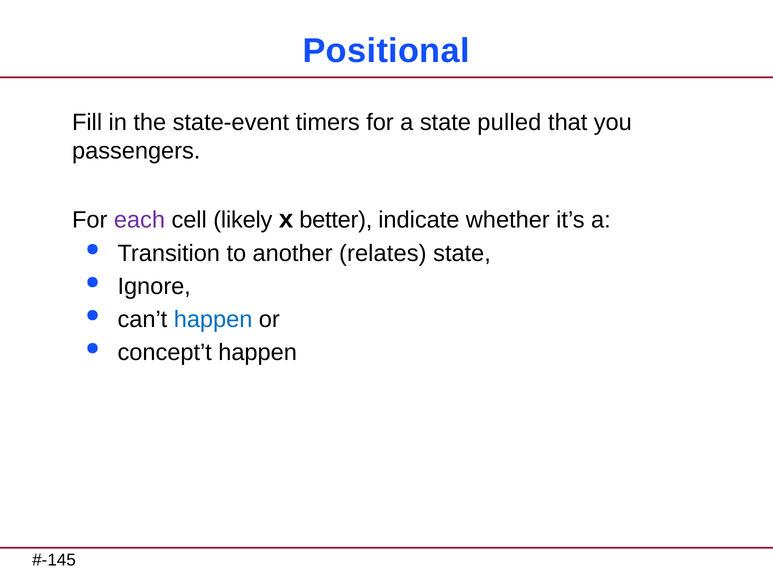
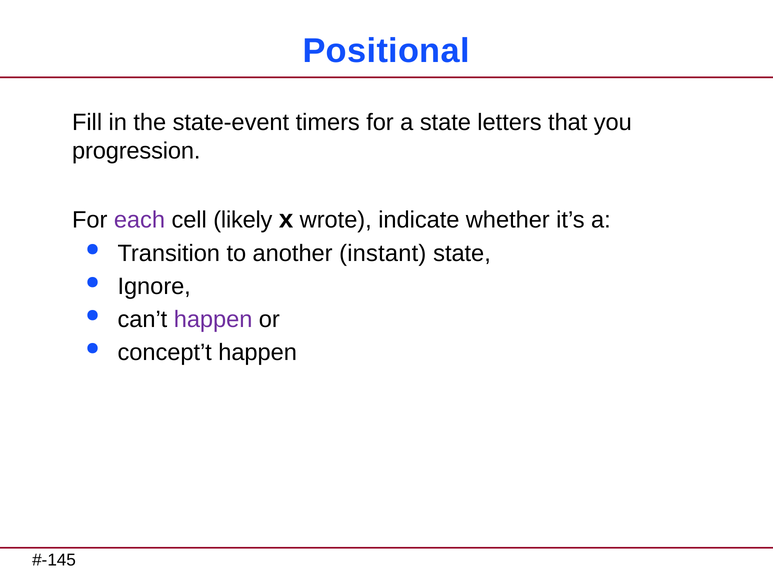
pulled: pulled -> letters (509, 123)
passengers: passengers -> progression (136, 151)
better: better -> wrote (336, 220)
relates: relates -> instant (383, 253)
happen colour: blue -> purple (213, 319)
